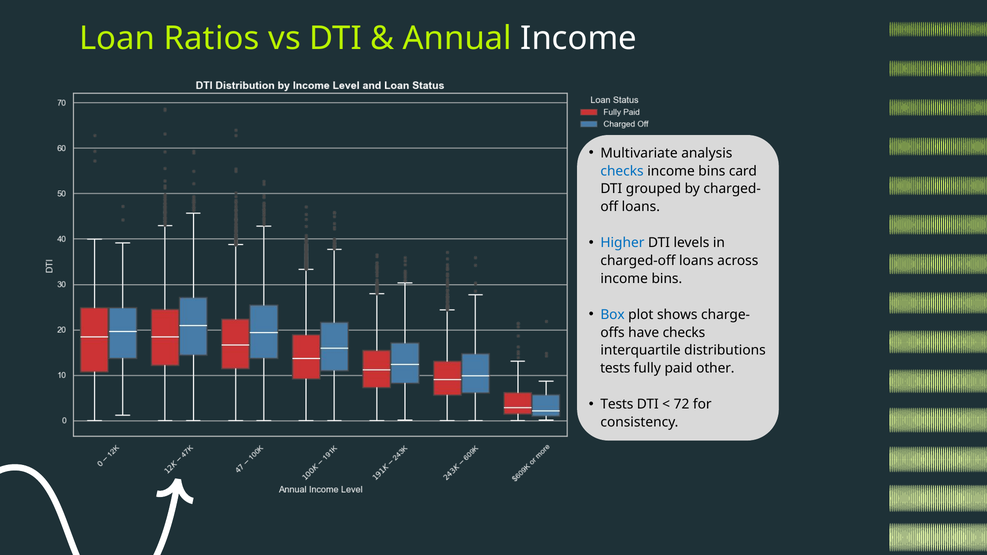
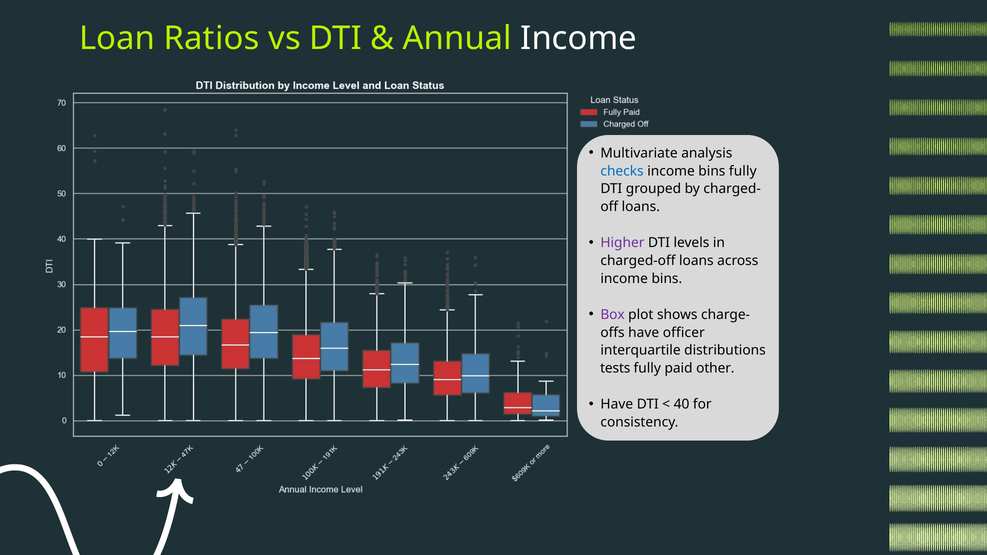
bins card: card -> fully (743, 171)
Higher colour: blue -> purple (622, 243)
Box colour: blue -> purple (613, 315)
have checks: checks -> officer (684, 333)
Tests: Tests -> Have (617, 404)
72: 72 -> 40 (682, 404)
